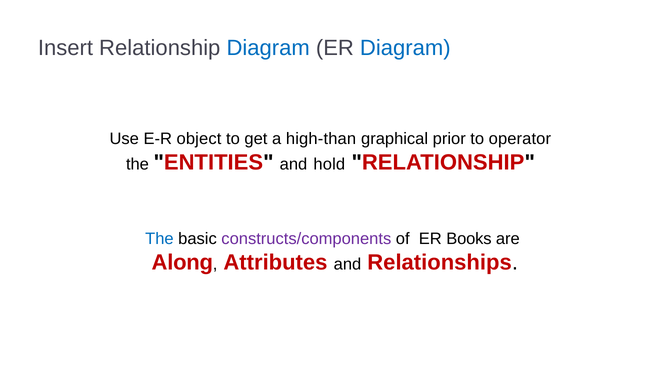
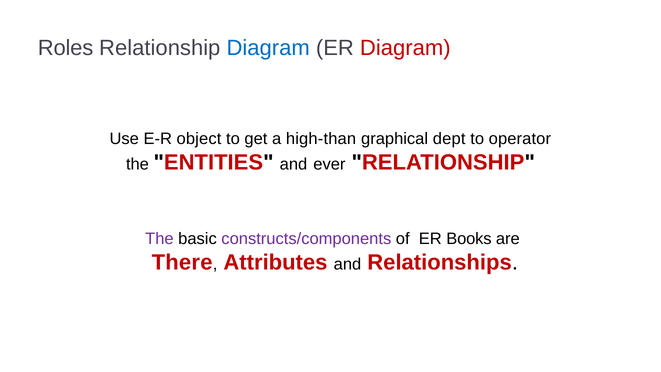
Insert: Insert -> Roles (66, 48)
Diagram colour: blue -> red (405, 48)
prior: prior -> dept (449, 139)
hold: hold -> ever (329, 164)
The colour: blue -> purple (159, 239)
Along: Along -> There (182, 262)
